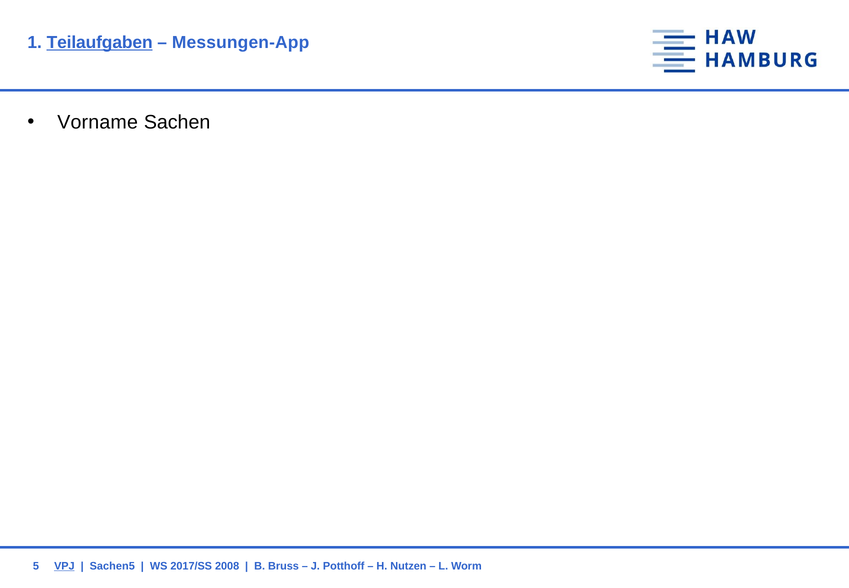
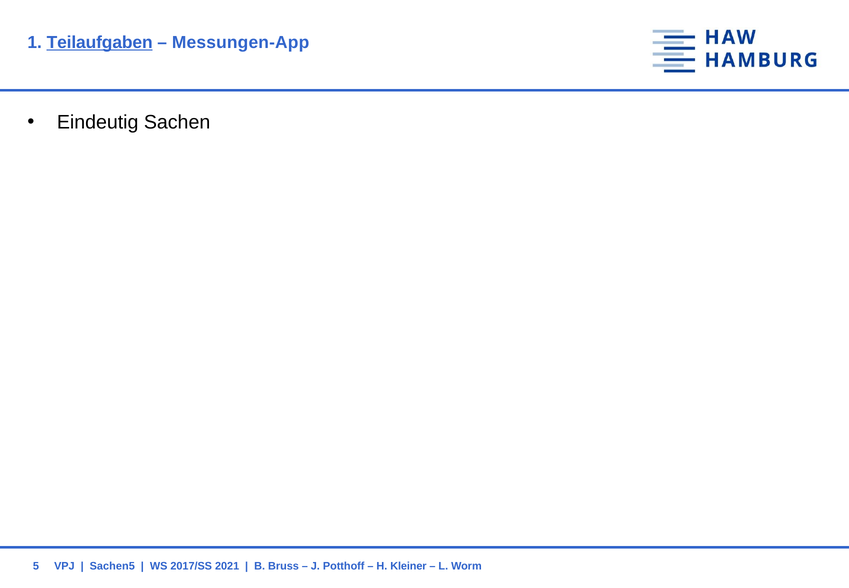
Vorname: Vorname -> Eindeutig (98, 122)
VPJ underline: present -> none (64, 566)
2008: 2008 -> 2021 (227, 566)
Nutzen: Nutzen -> Kleiner (408, 566)
